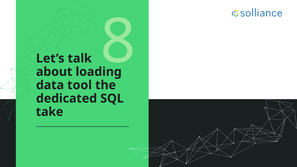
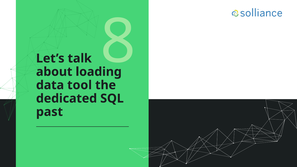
take: take -> past (49, 112)
